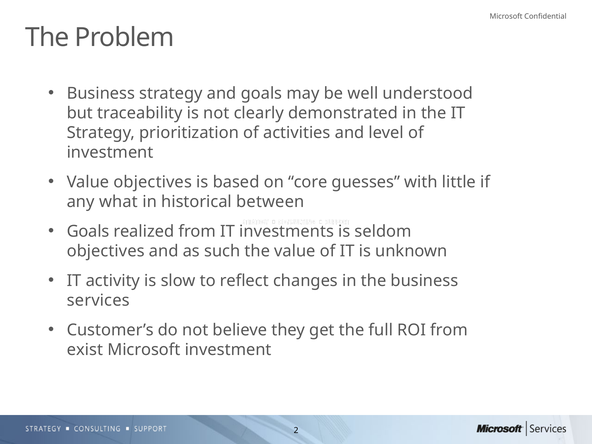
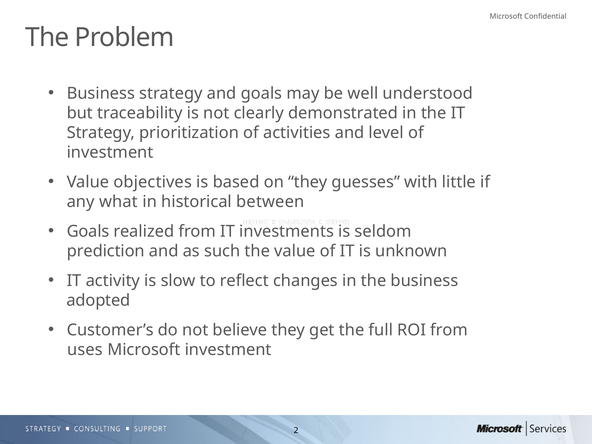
on core: core -> they (308, 182)
objectives: objectives -> prediction (106, 251)
services: services -> adopted (98, 301)
exist: exist -> uses (85, 350)
